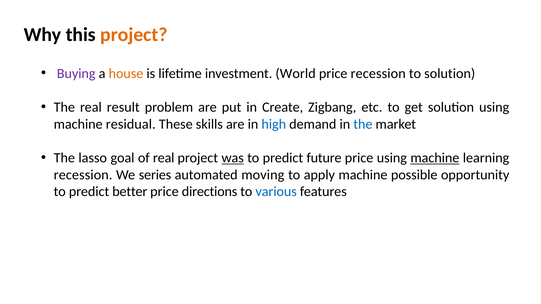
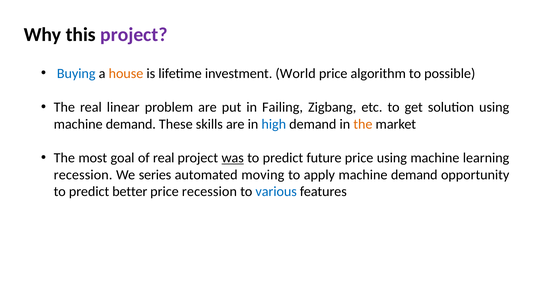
project colour: orange -> purple (134, 35)
Buying colour: purple -> blue (76, 74)
price recession: recession -> algorithm (378, 74)
to solution: solution -> possible (450, 74)
result: result -> linear (123, 107)
Create: Create -> Failing (283, 107)
residual: residual -> demand (131, 124)
the colour: blue -> orange (363, 124)
lasso: lasso -> most (93, 158)
machine underline: present -> none (435, 158)
apply machine possible: possible -> demand (414, 175)
price directions: directions -> recession (209, 192)
